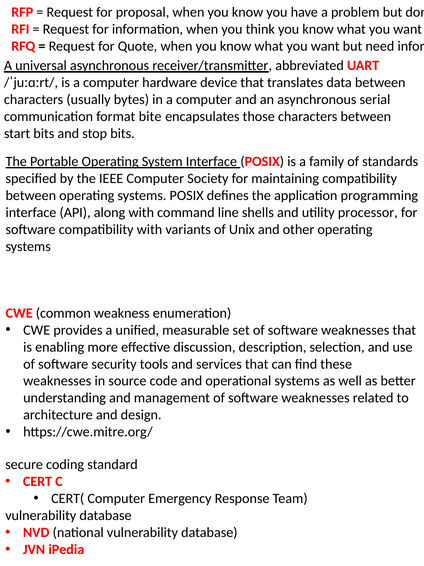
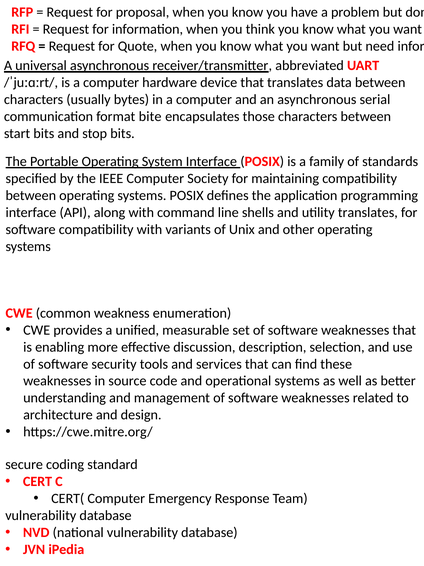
utility processor: processor -> translates (368, 212)
